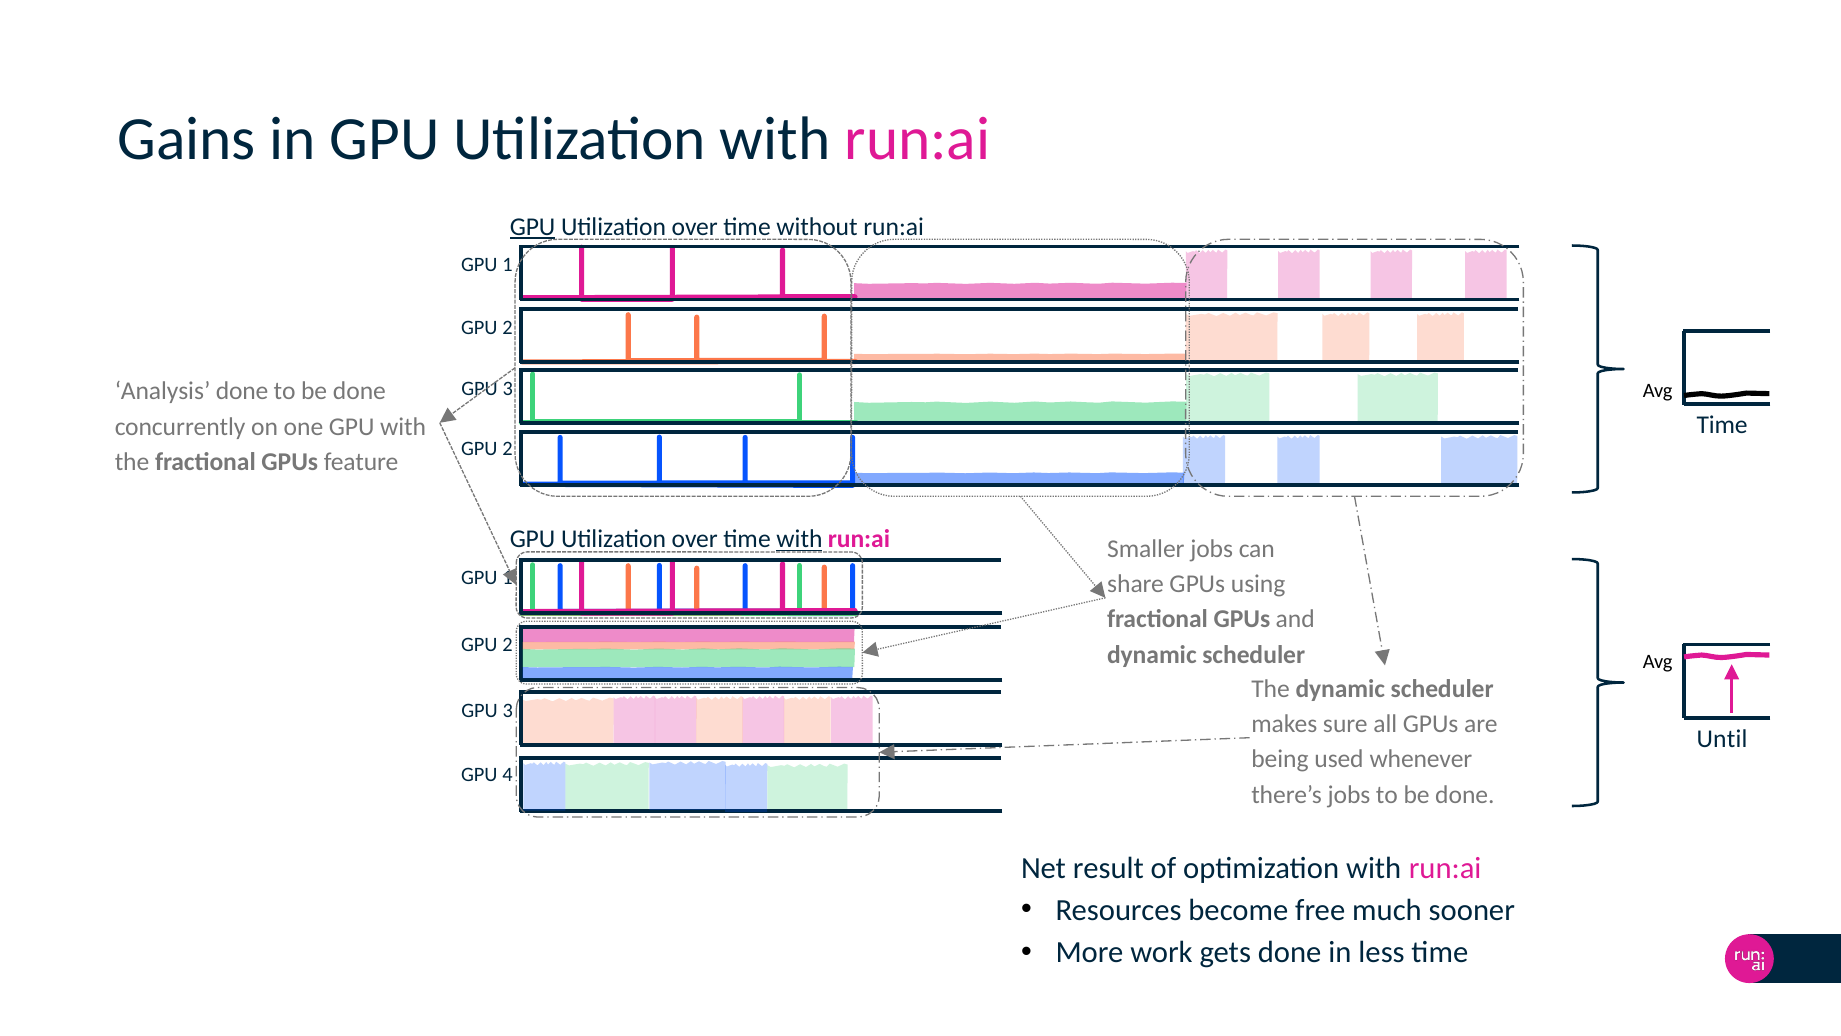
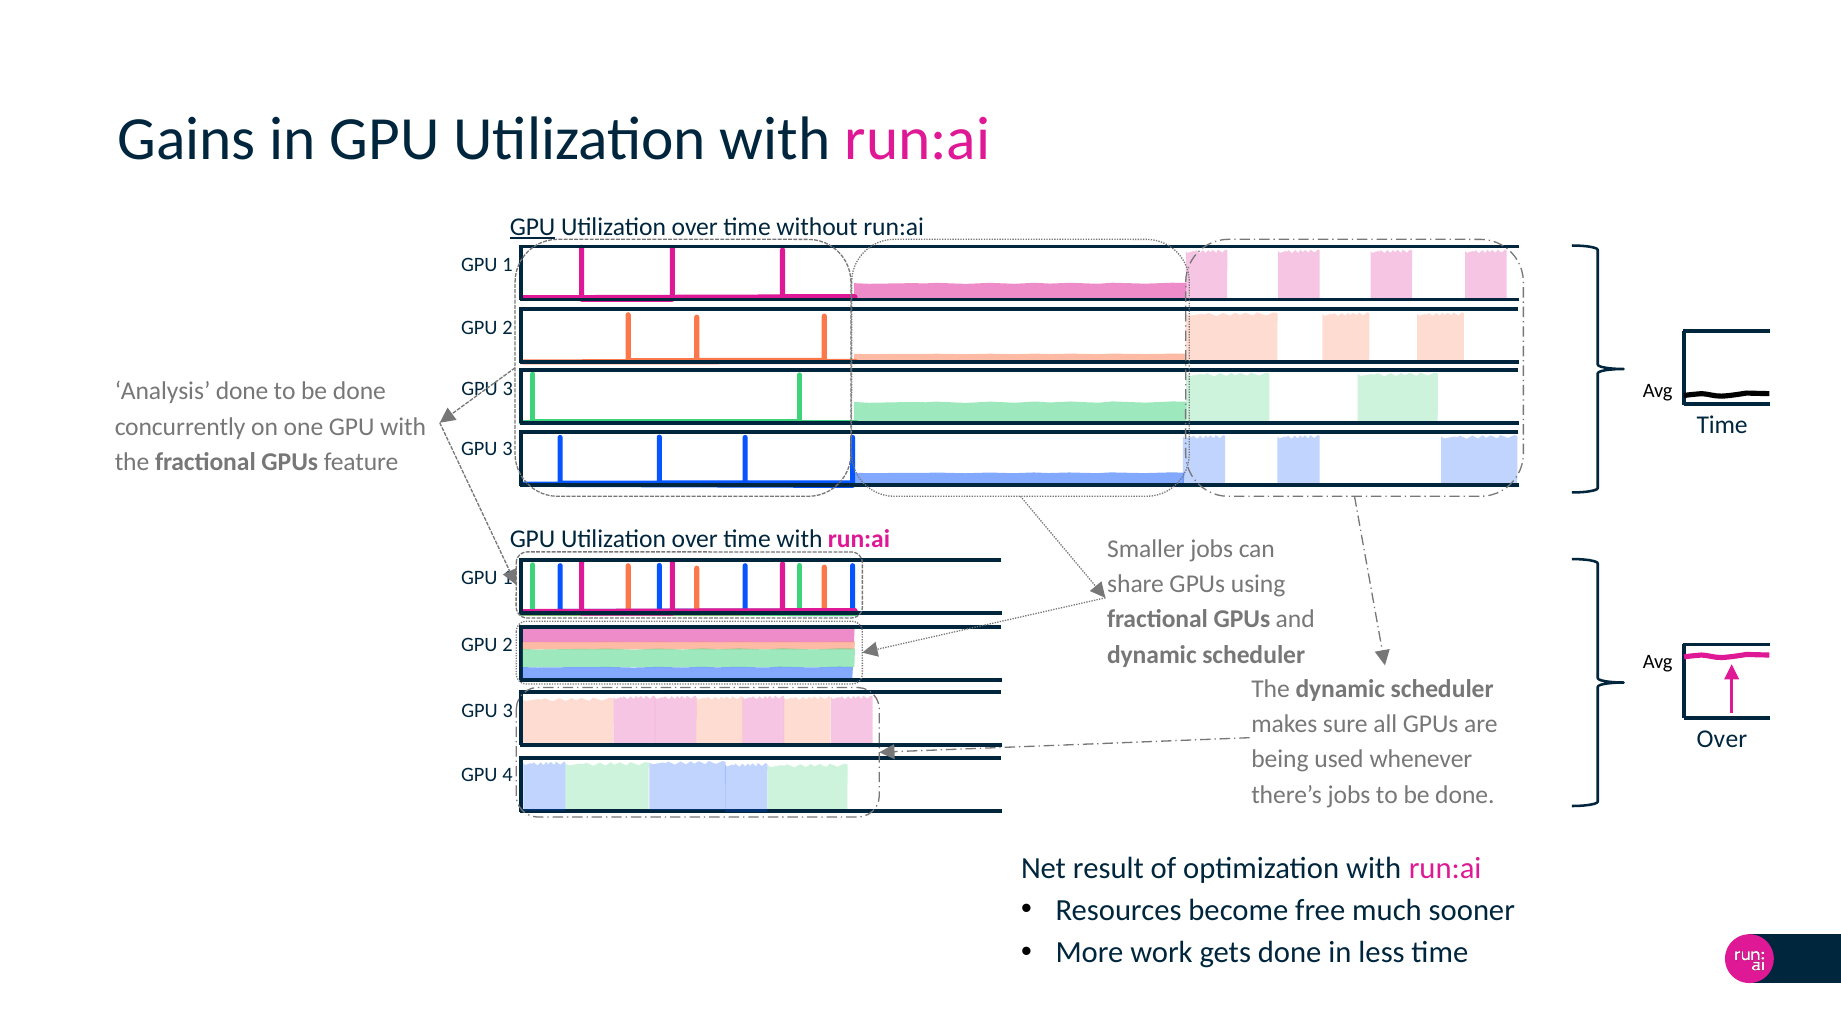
2: 2 -> 3 (508, 449)
with underline: present -> none (799, 539)
Until: Until -> Over (1722, 739)
